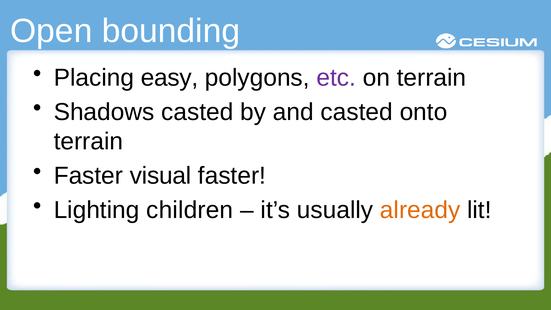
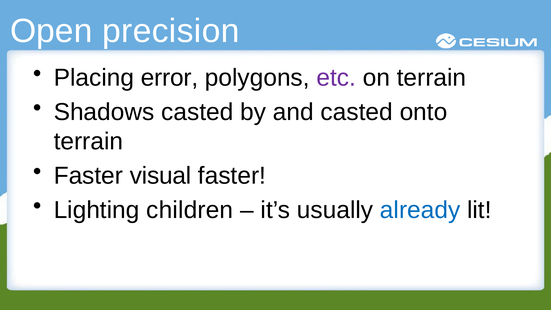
bounding: bounding -> precision (171, 31)
easy: easy -> error (170, 78)
already colour: orange -> blue (420, 210)
